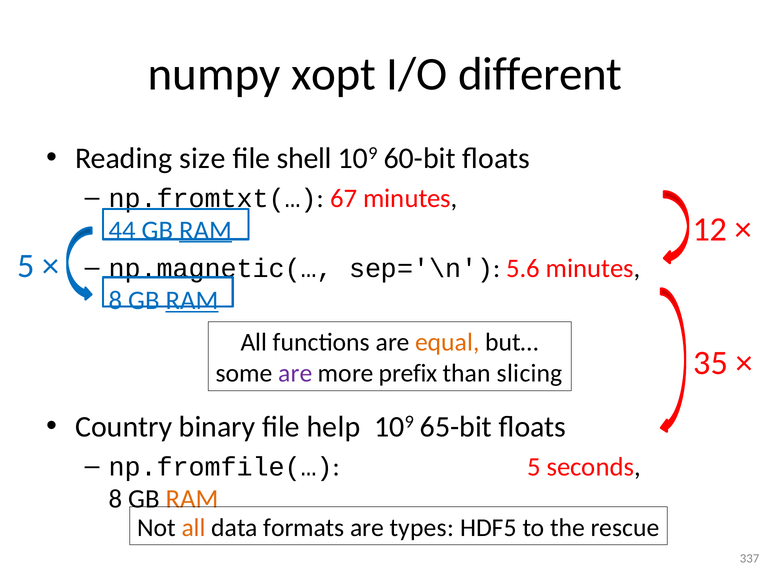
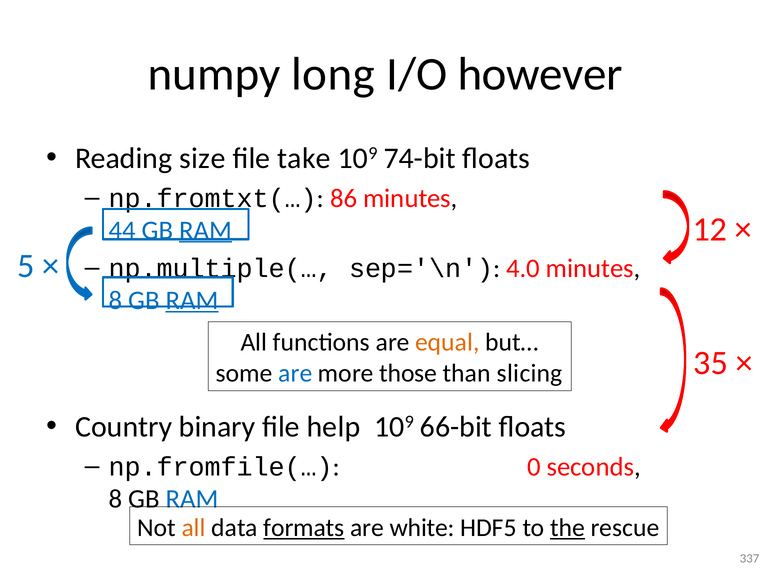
xopt: xopt -> long (333, 75)
different: different -> however (540, 75)
shell: shell -> take (304, 159)
60-bit: 60-bit -> 74-bit (420, 159)
67: 67 -> 86 (344, 198)
np.magnetic(…: np.magnetic(… -> np.multiple(… (221, 269)
5.6: 5.6 -> 4.0 (523, 269)
are colour: purple -> blue (295, 374)
prefix: prefix -> those (408, 374)
65-bit: 65-bit -> 66-bit (456, 427)
np.fromfile(… 5: 5 -> 0 (534, 467)
RAM colour: orange -> blue (192, 499)
formats underline: none -> present (304, 528)
types: types -> white (422, 528)
the underline: none -> present (568, 528)
